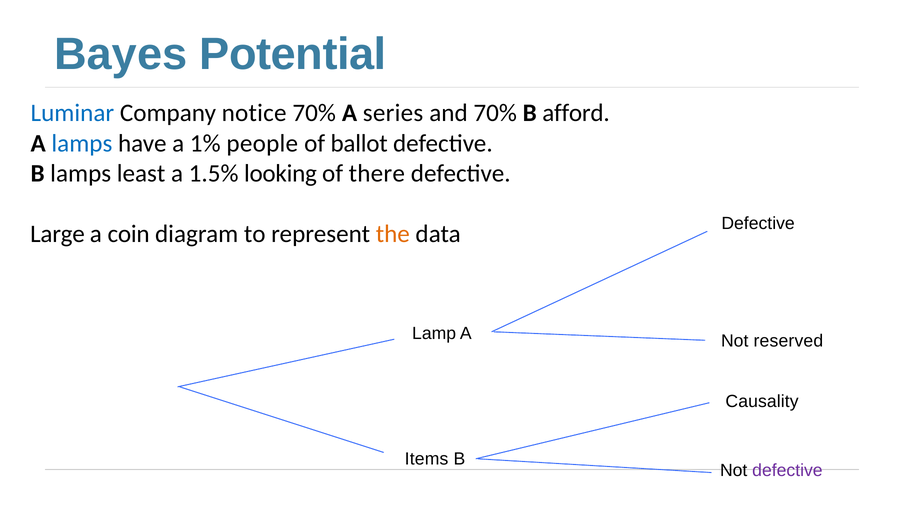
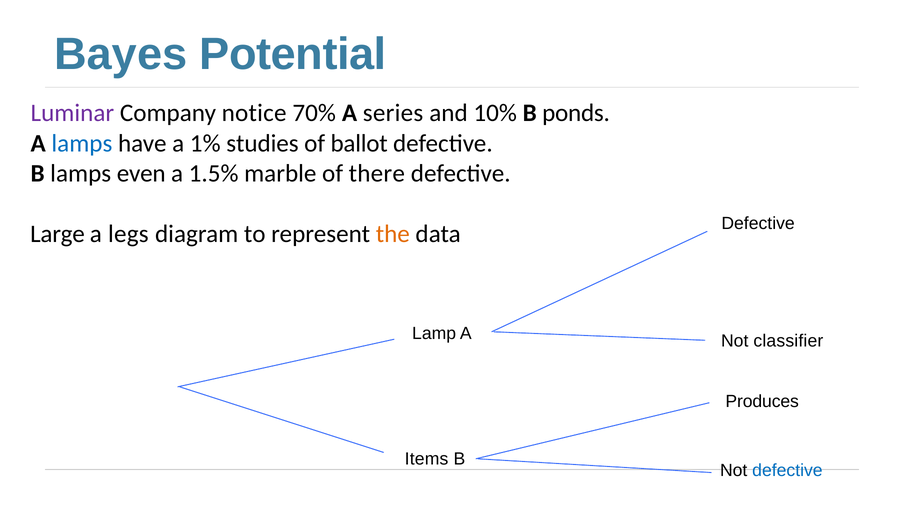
Luminar colour: blue -> purple (72, 113)
and 70%: 70% -> 10% (495, 113)
afford: afford -> ponds (576, 113)
people: people -> studies (262, 143)
least: least -> even (141, 173)
looking: looking -> marble (280, 173)
coin: coin -> legs (128, 234)
reserved: reserved -> classifier (788, 341)
Causality: Causality -> Produces (762, 401)
defective colour: purple -> blue (787, 470)
